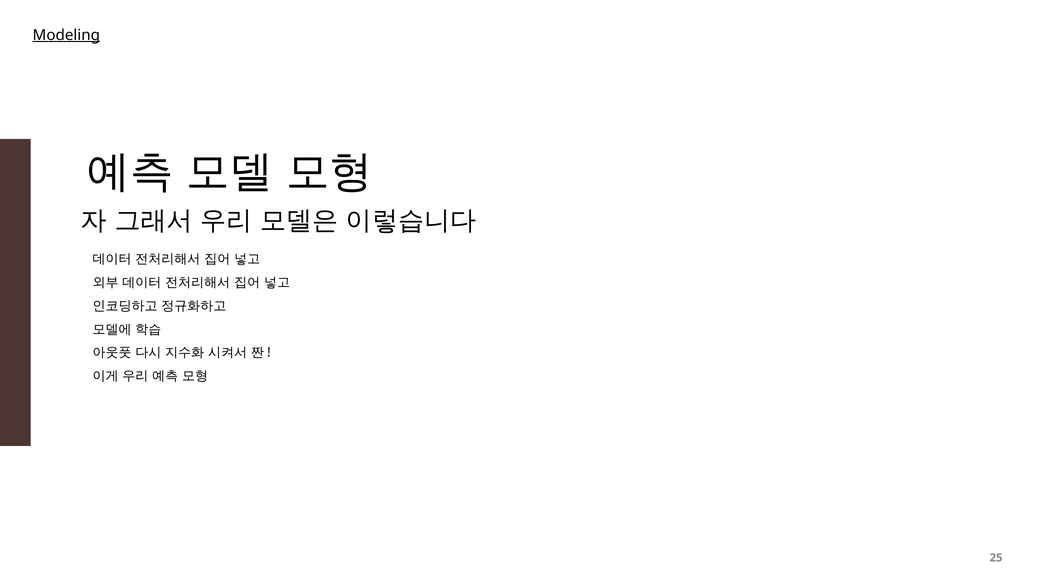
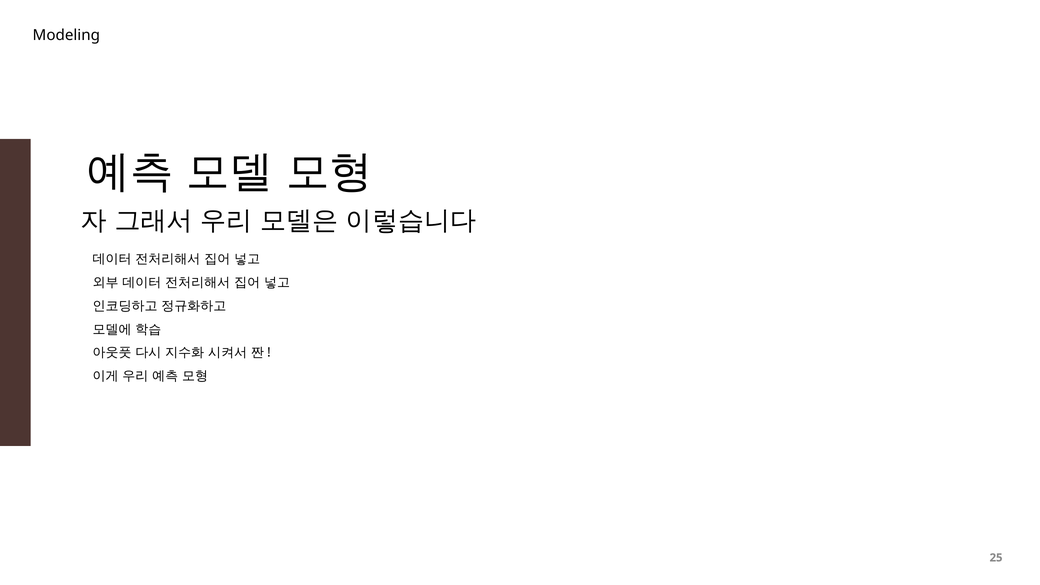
Modeling underline: present -> none (66, 35)
